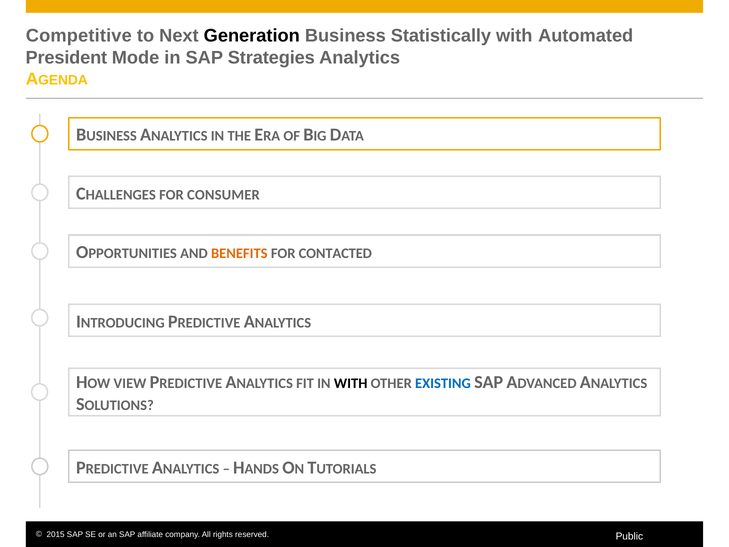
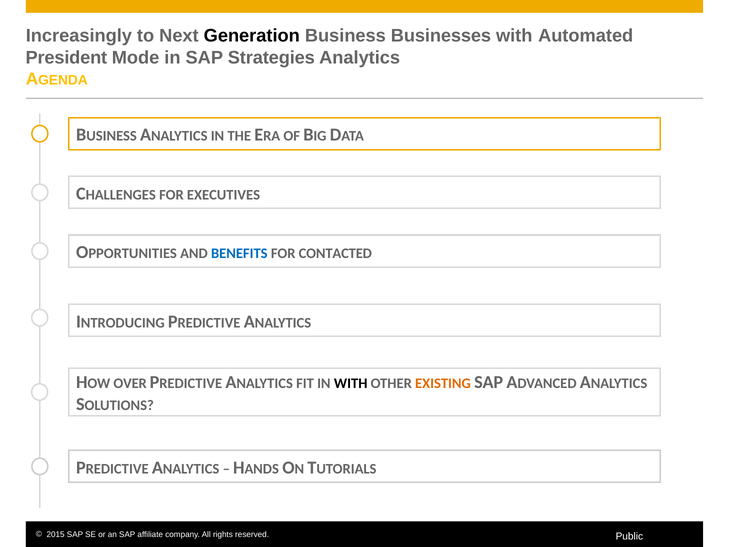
Competitive: Competitive -> Increasingly (79, 36)
Statistically: Statistically -> Businesses (441, 36)
CONSUMER: CONSUMER -> EXECUTIVES (223, 195)
BENEFITS colour: orange -> blue (239, 253)
VIEW: VIEW -> OVER (130, 383)
EXISTING colour: blue -> orange (443, 383)
